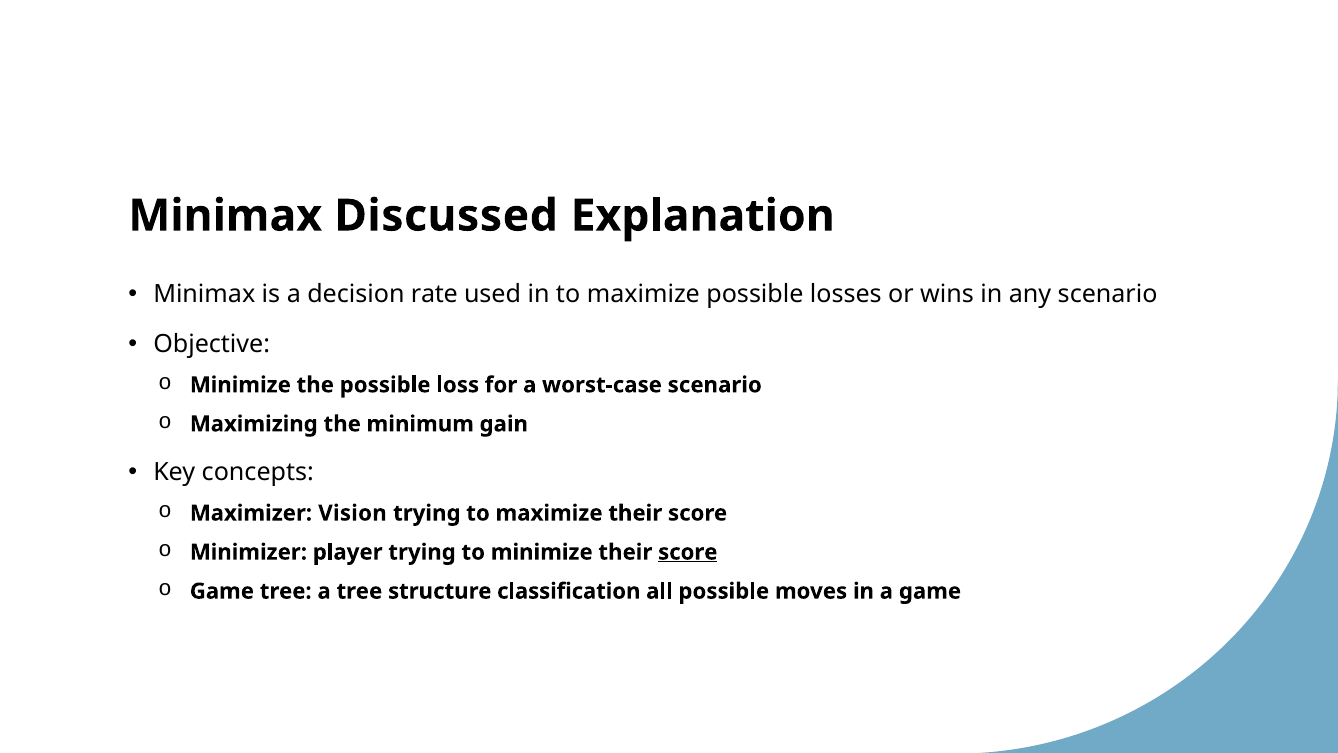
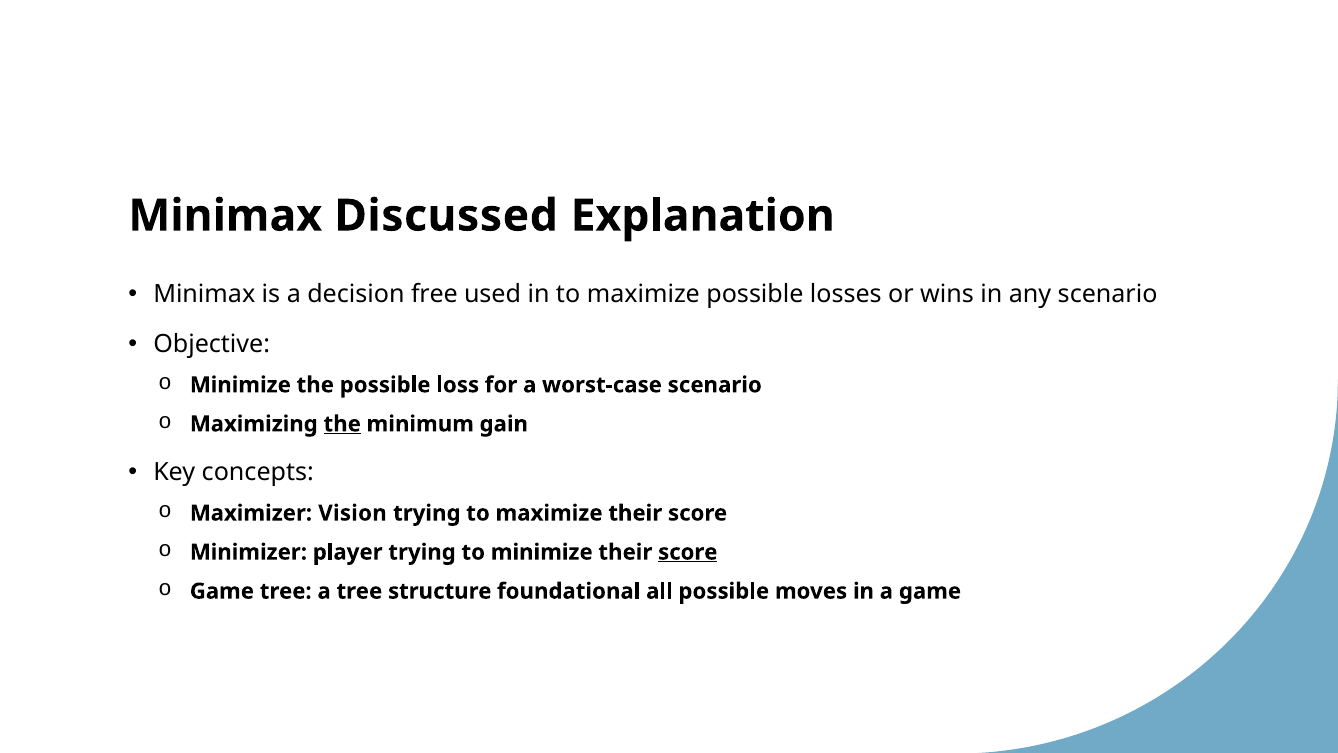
rate: rate -> free (434, 294)
the underline: none -> present (342, 424)
classification: classification -> foundational (569, 591)
